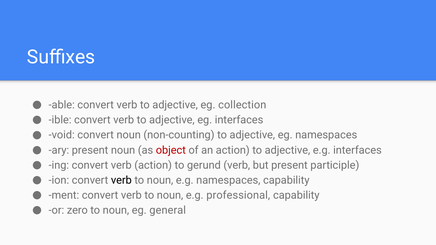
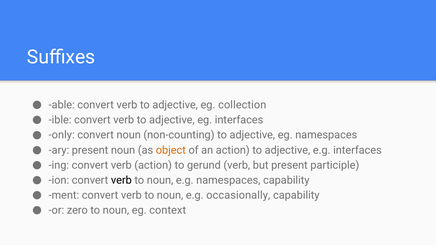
void: void -> only (62, 135)
object colour: red -> orange (171, 150)
professional: professional -> occasionally (238, 195)
general: general -> context (168, 210)
